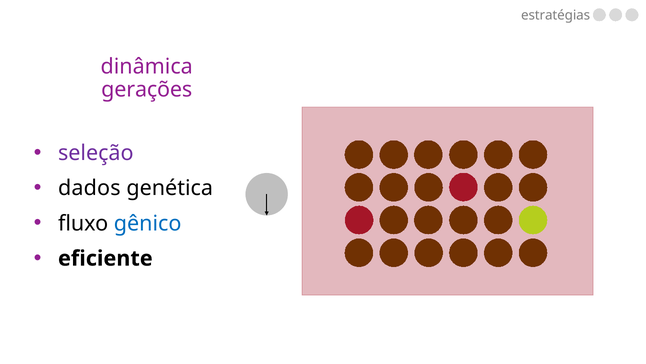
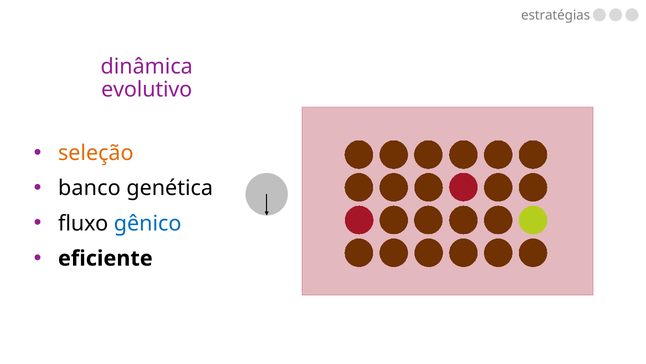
gerações: gerações -> evolutivo (147, 90)
seleção colour: purple -> orange (96, 153)
dados: dados -> banco (89, 188)
